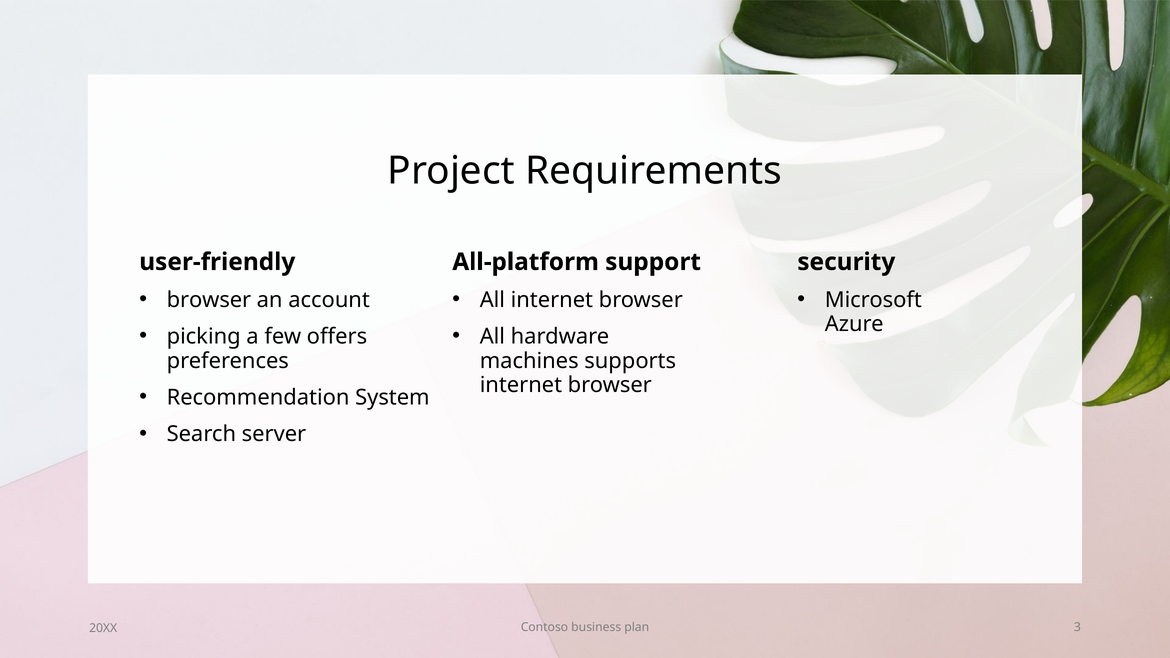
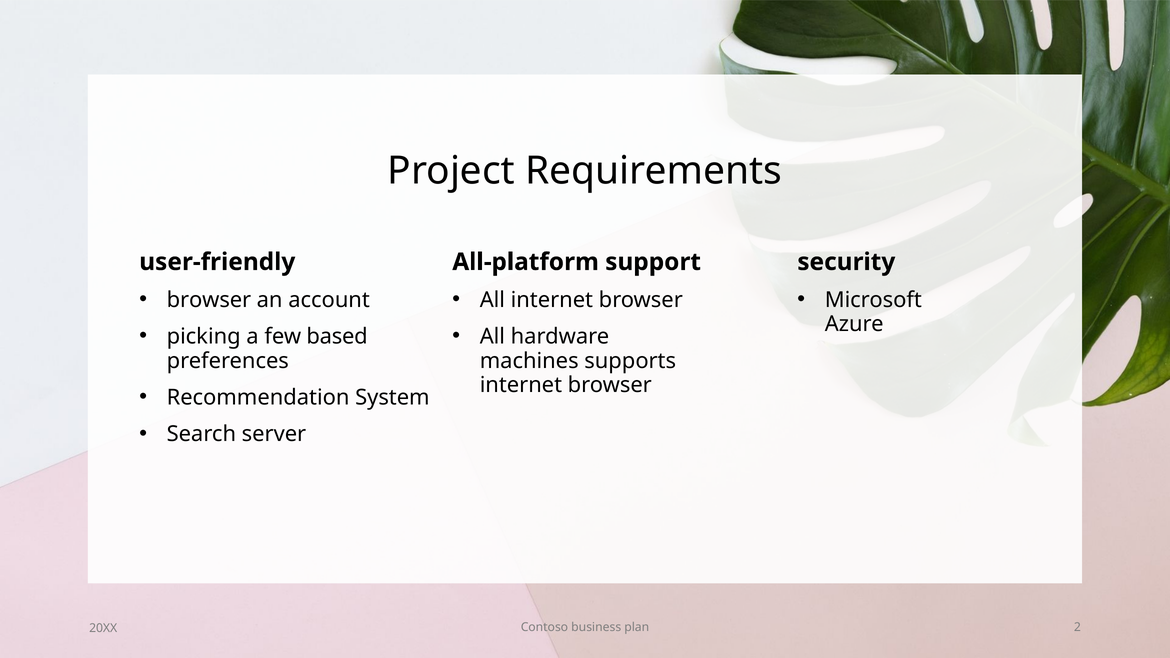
offers: offers -> based (337, 336)
3: 3 -> 2 (1077, 627)
